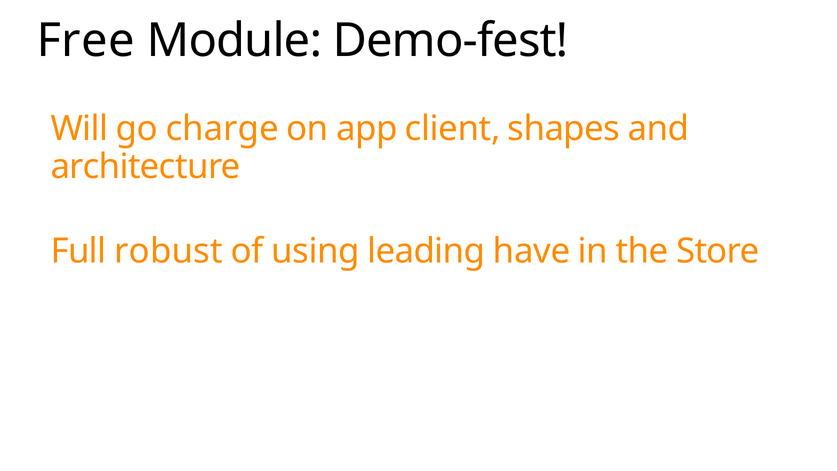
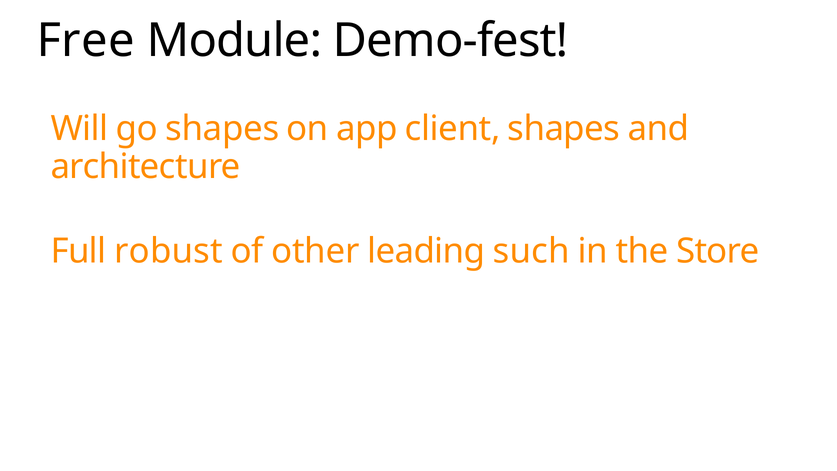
go charge: charge -> shapes (222, 129)
using: using -> other (315, 251)
have: have -> such (531, 251)
